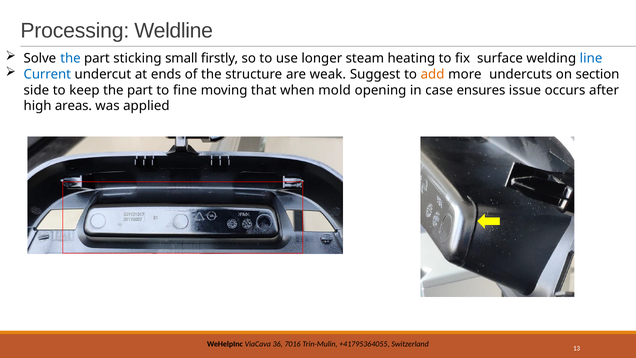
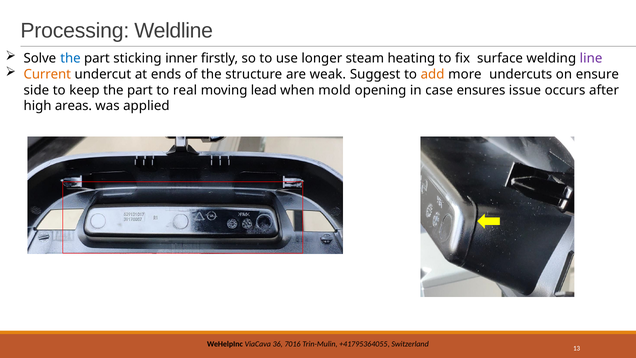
small: small -> inner (181, 58)
line colour: blue -> purple (591, 58)
Current colour: blue -> orange (47, 74)
section: section -> ensure (597, 74)
fine: fine -> real (185, 90)
that: that -> lead (264, 90)
